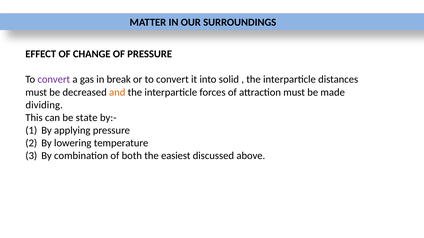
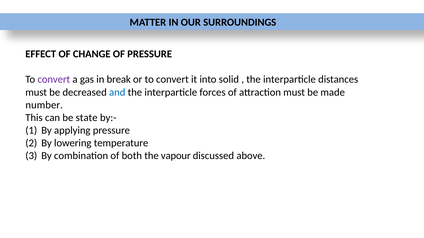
and colour: orange -> blue (117, 92)
dividing: dividing -> number (44, 105)
easiest: easiest -> vapour (176, 156)
